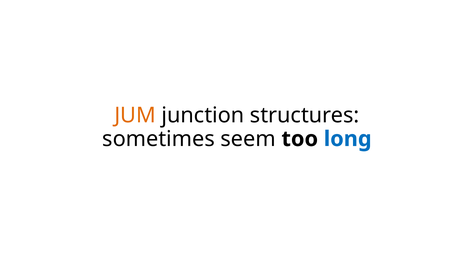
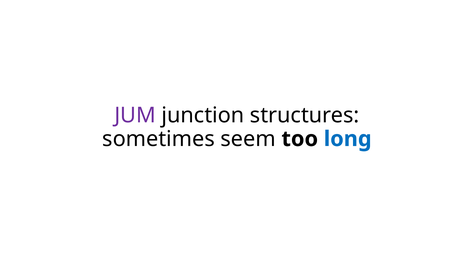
JUM colour: orange -> purple (135, 115)
